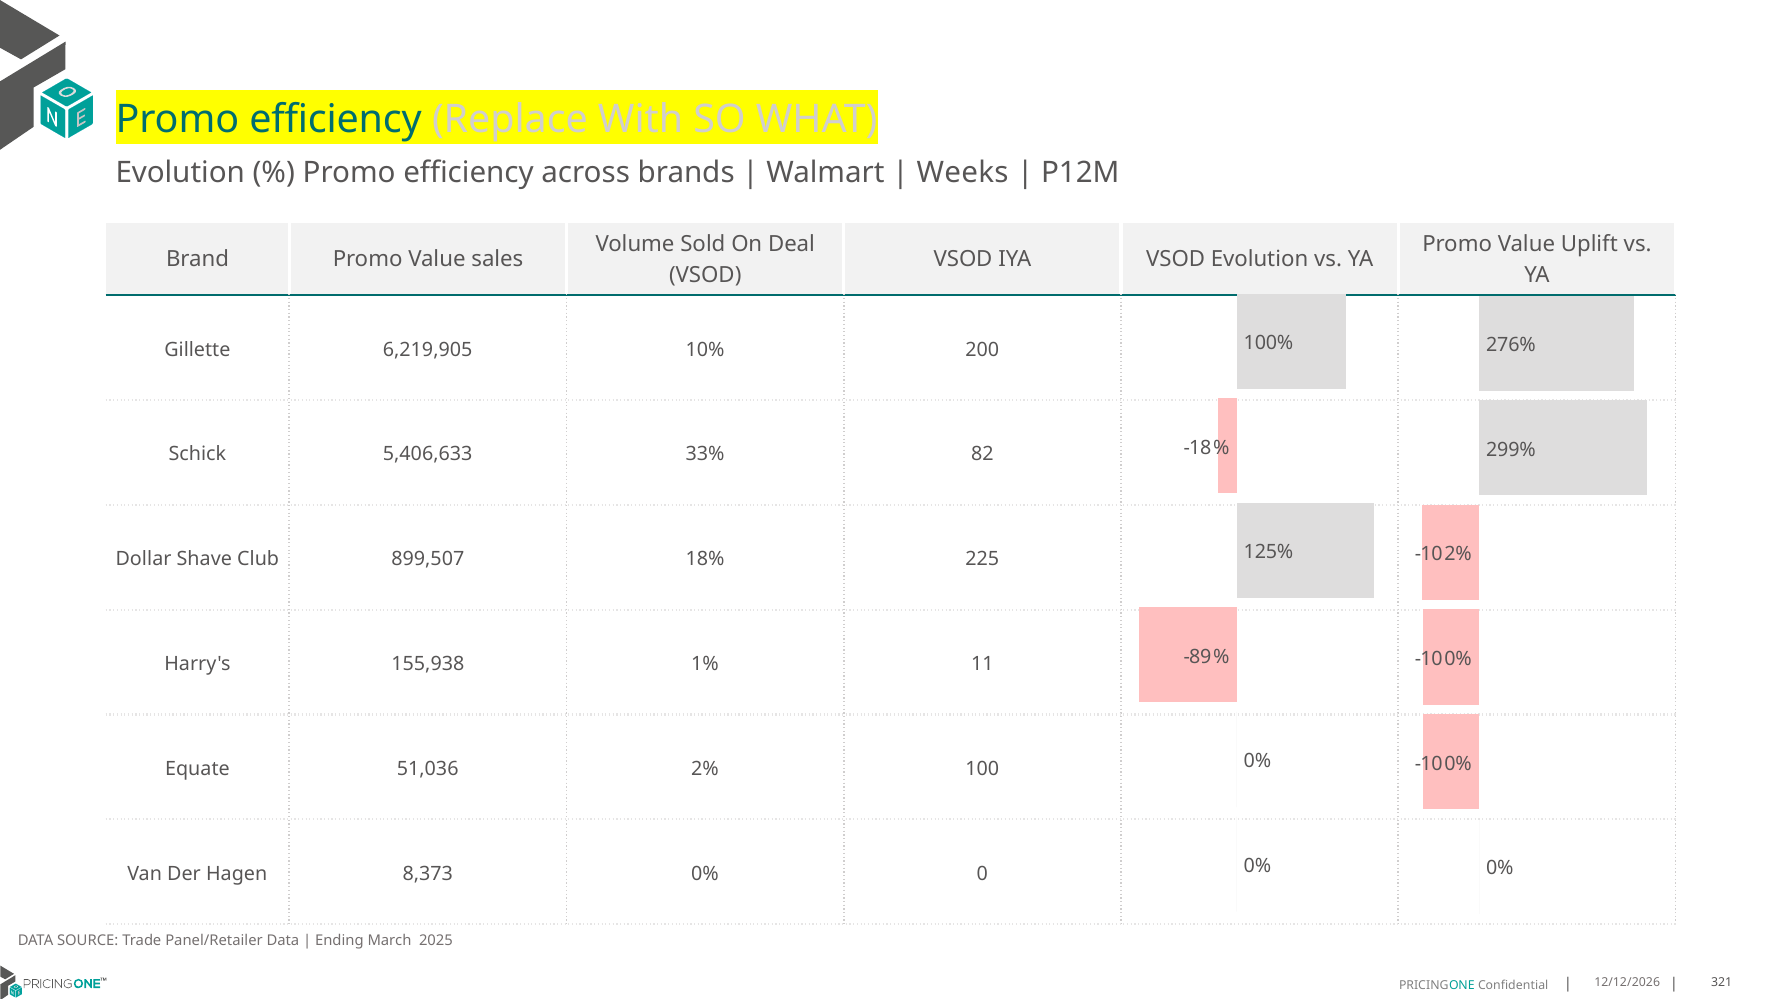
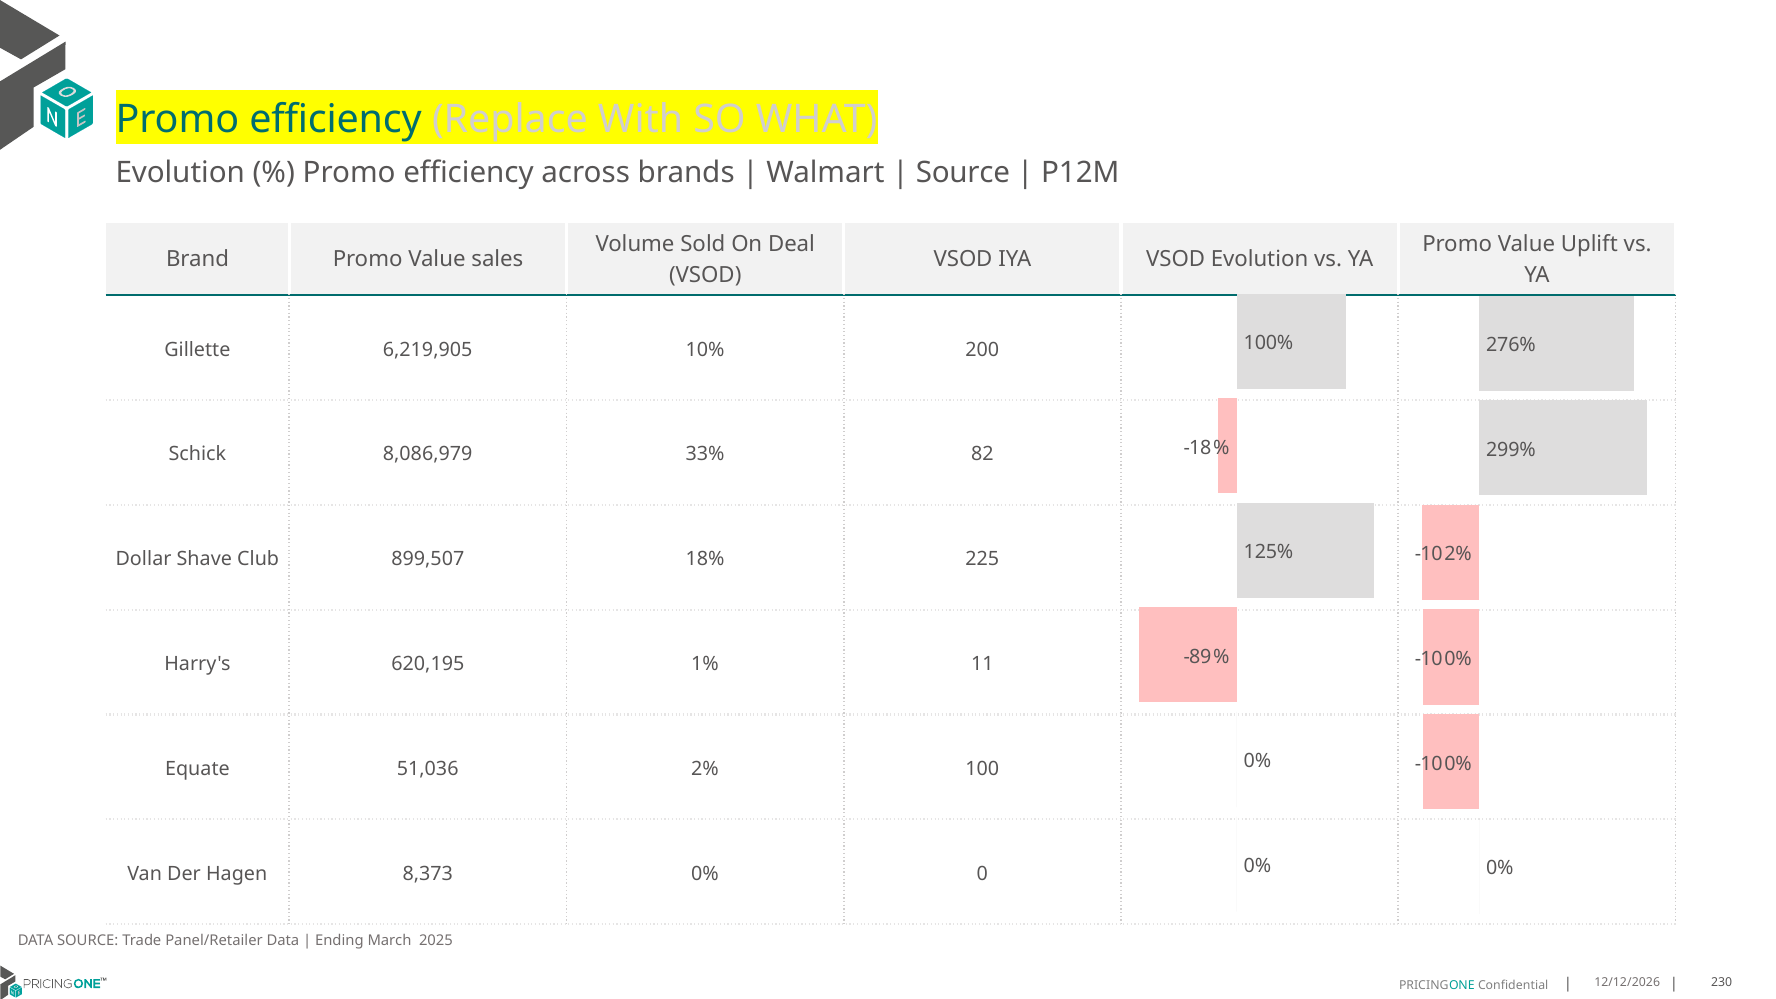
Weeks: Weeks -> Source (963, 173)
5,406,633: 5,406,633 -> 8,086,979 (428, 454)
155,938: 155,938 -> 620,195 (428, 664)
321: 321 -> 230 (1722, 982)
